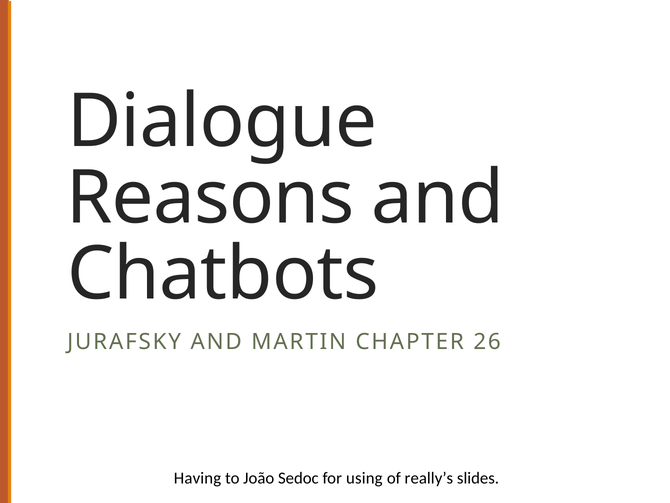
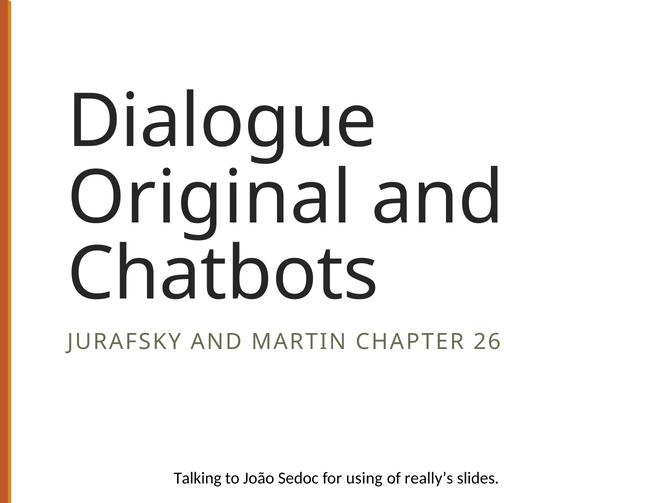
Reasons: Reasons -> Original (210, 198)
Having: Having -> Talking (198, 478)
